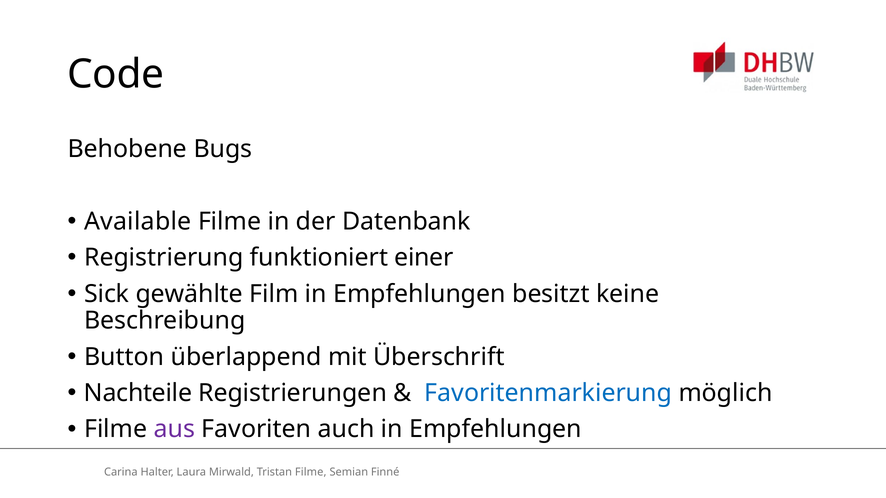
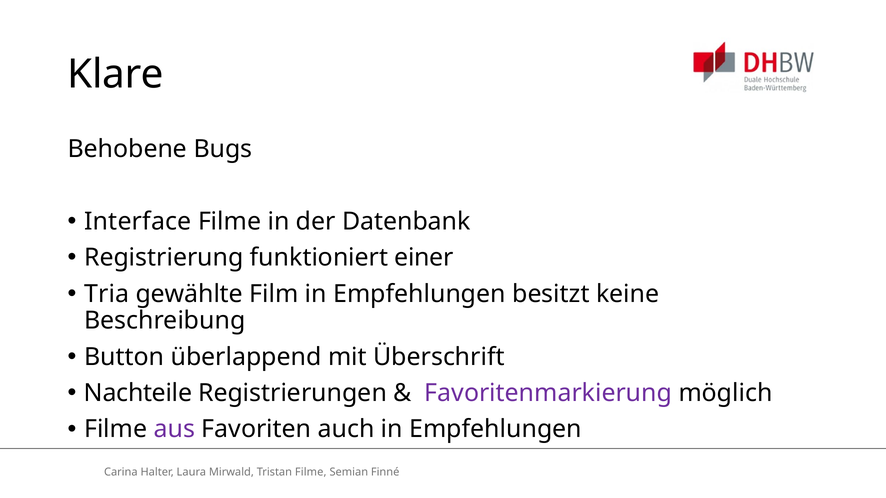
Code: Code -> Klare (116, 74)
Available: Available -> Interface (138, 222)
Sick: Sick -> Tria (107, 294)
Favoritenmarkierung colour: blue -> purple (548, 393)
